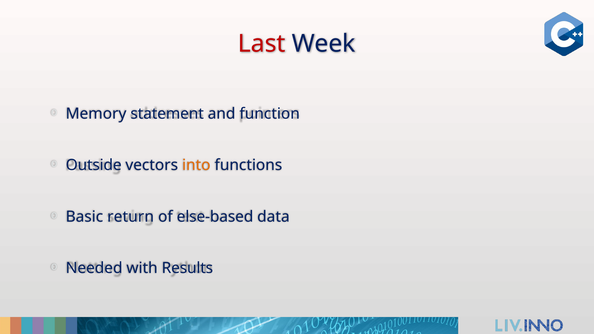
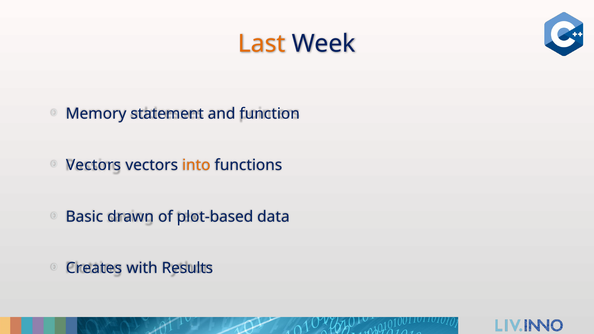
Last colour: red -> orange (262, 44)
Outside: Outside -> Vectors (94, 165)
return: return -> drawn (131, 217)
else-based: else-based -> plot-based (215, 217)
Needed: Needed -> Creates (94, 268)
